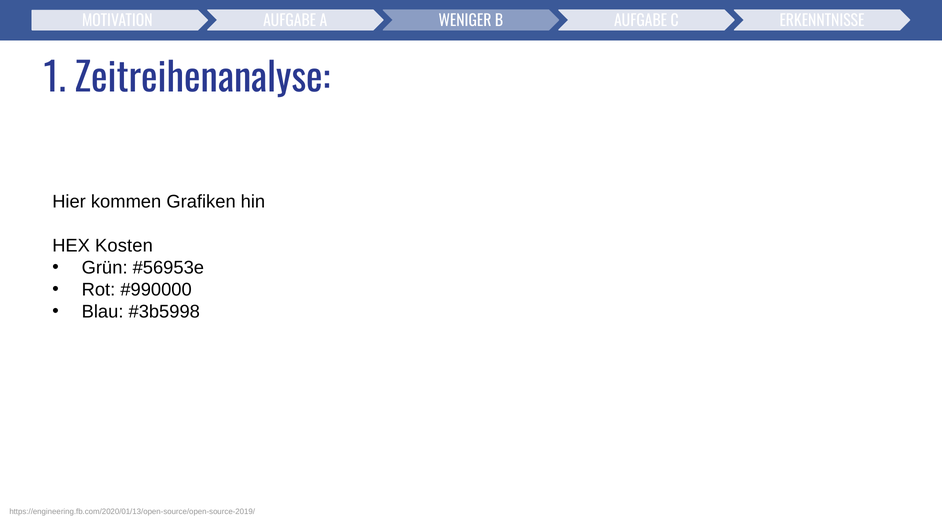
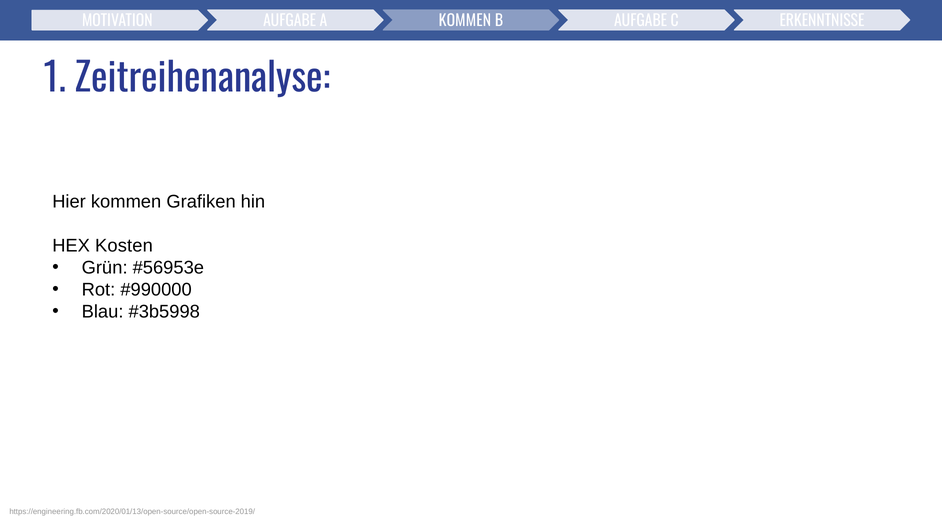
A WENIGER: WENIGER -> KOMMEN (465, 21)
